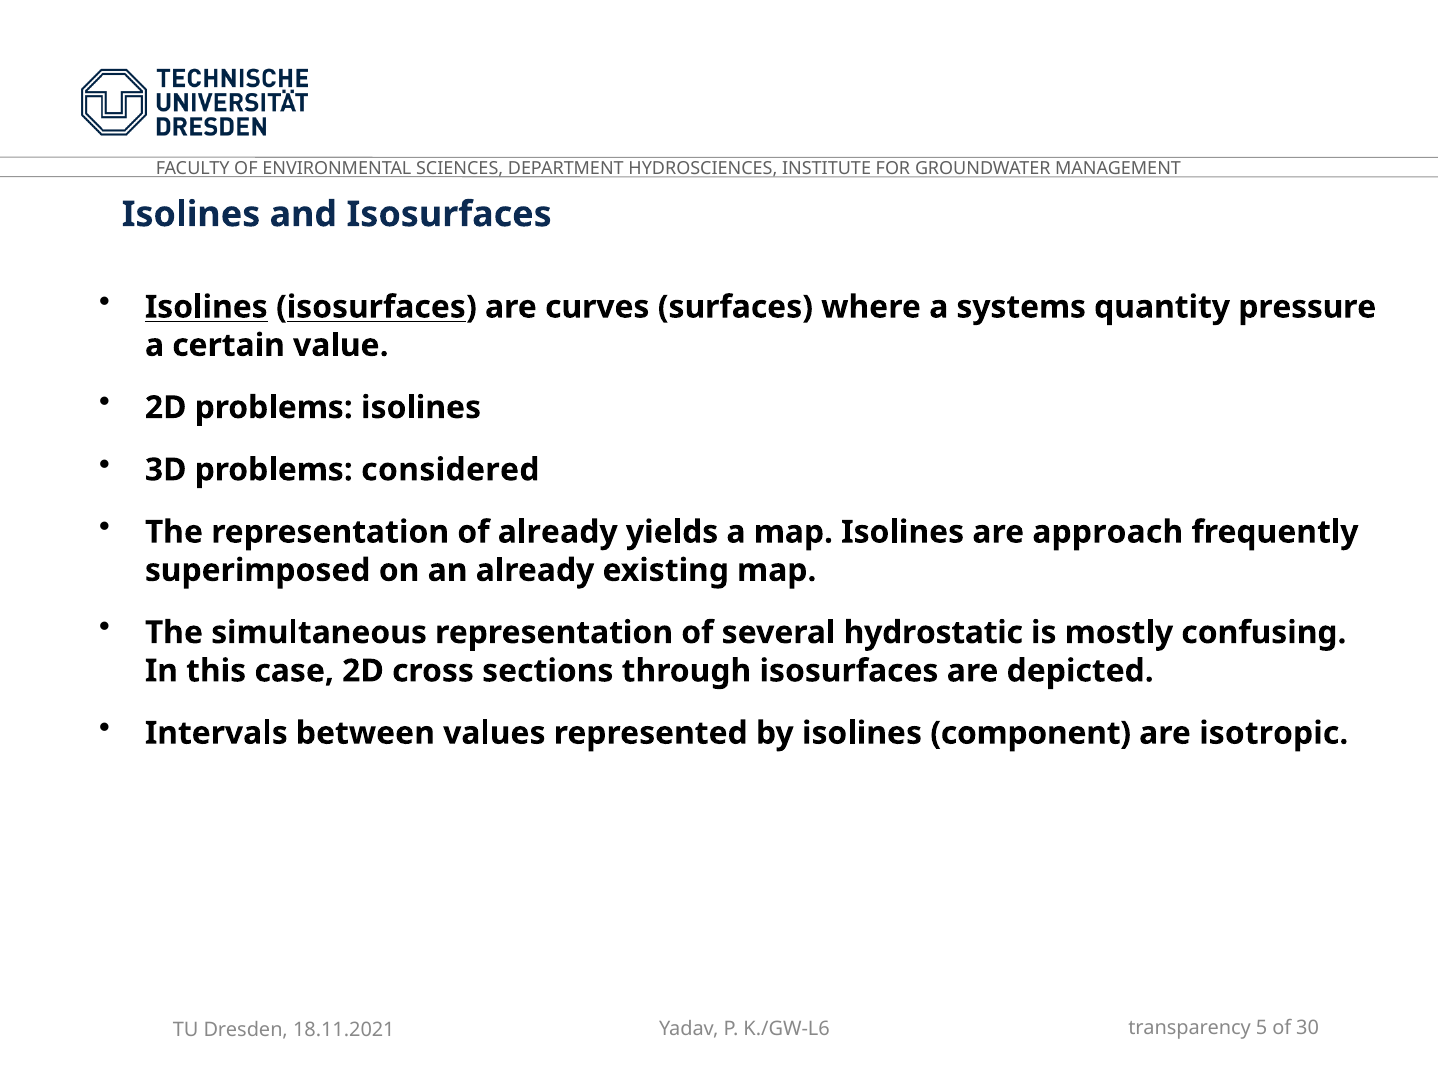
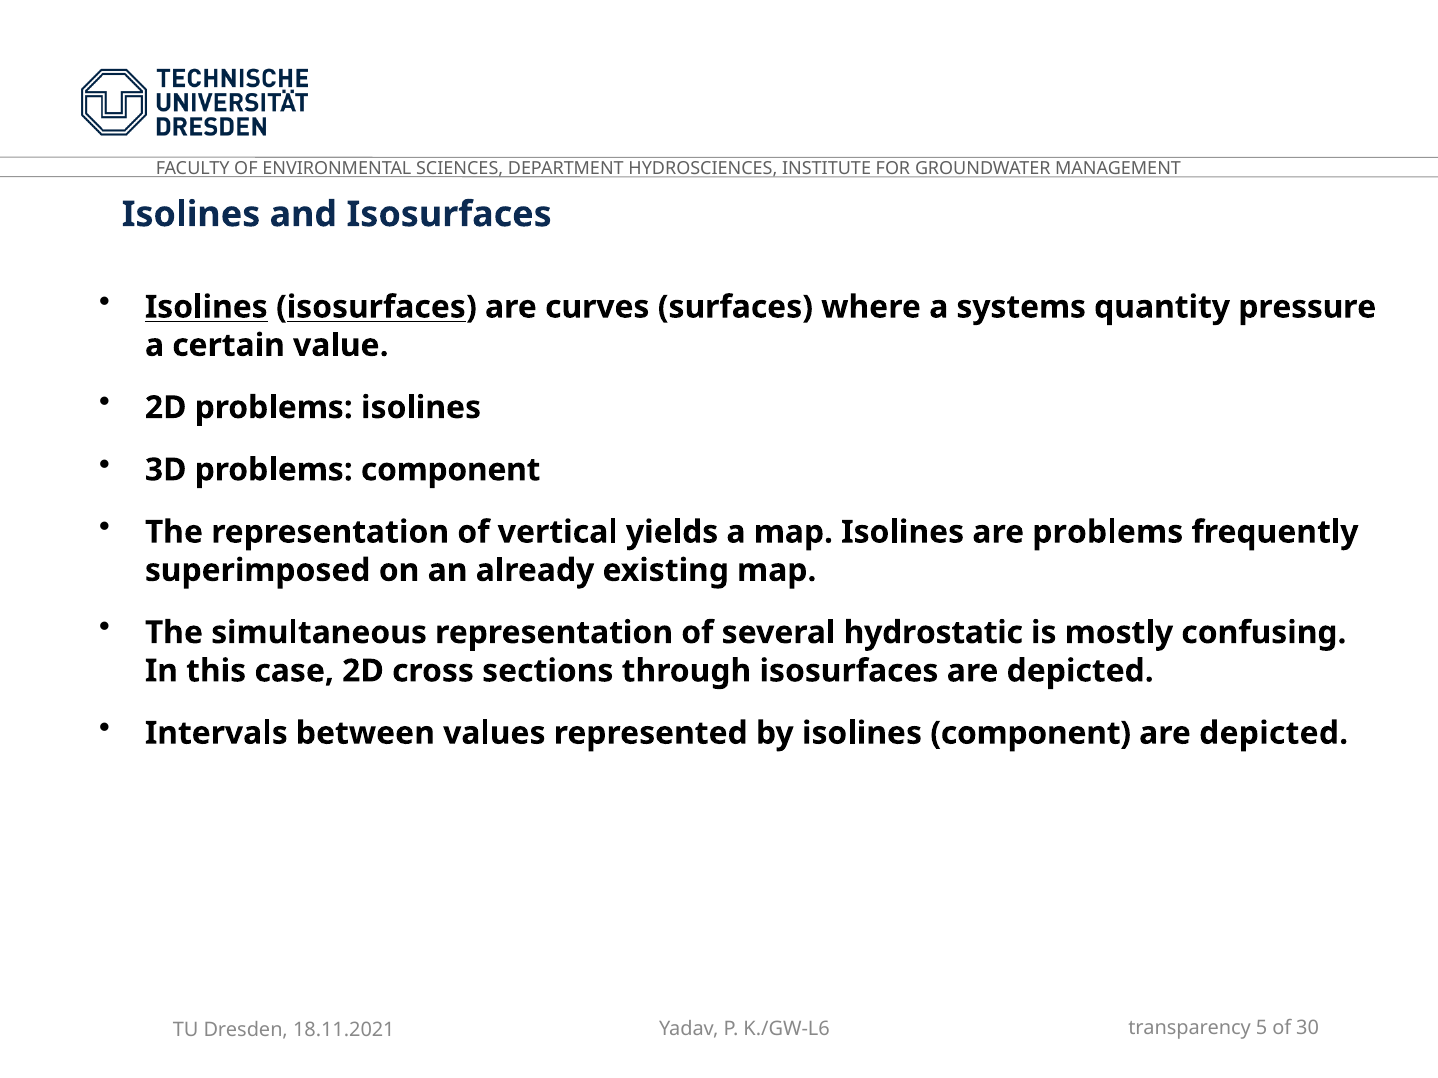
problems considered: considered -> component (451, 470)
of already: already -> vertical (558, 532)
are approach: approach -> problems (1108, 532)
isotropic: isotropic -> depicted (1274, 734)
